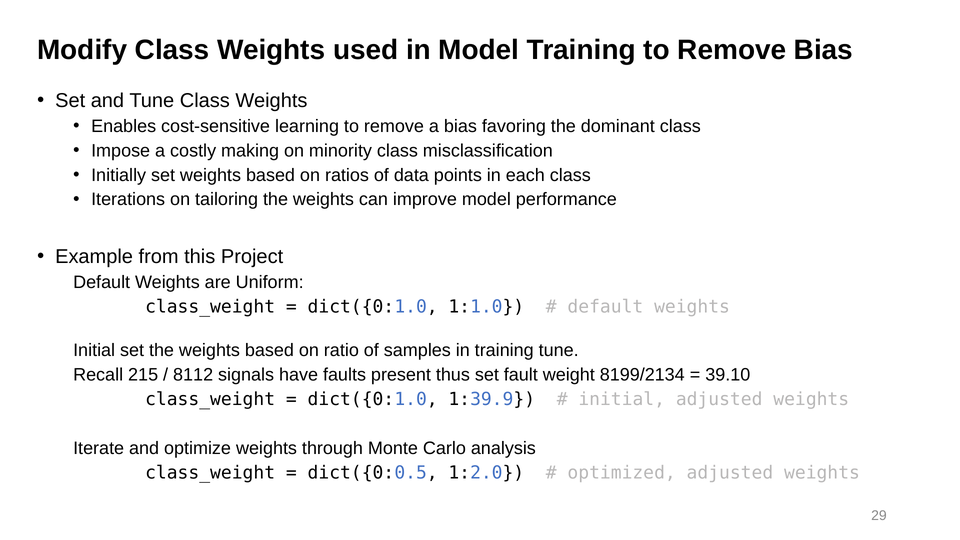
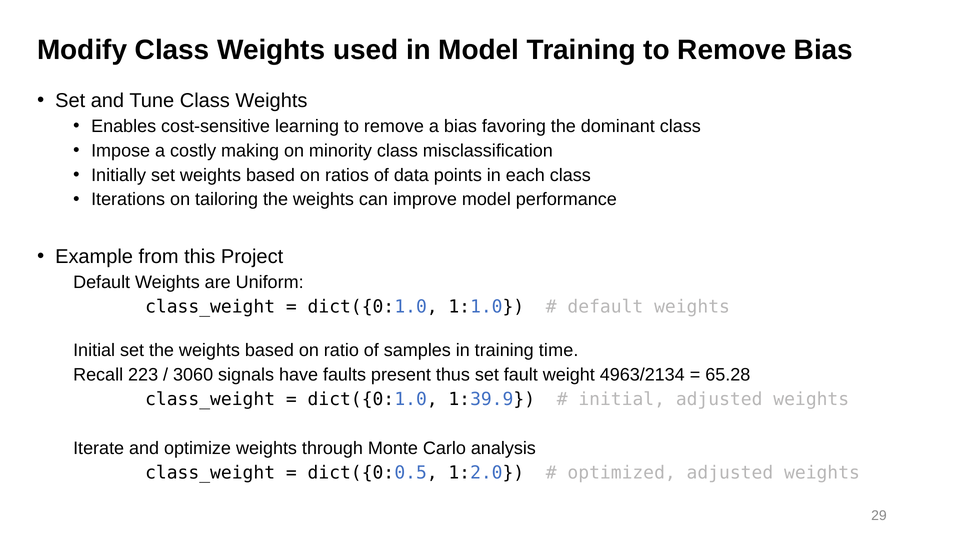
training tune: tune -> time (559, 351)
215: 215 -> 223 (143, 375)
8112: 8112 -> 3060 (193, 375)
8199/2134: 8199/2134 -> 4963/2134 (642, 375)
39.10: 39.10 -> 65.28 (728, 375)
